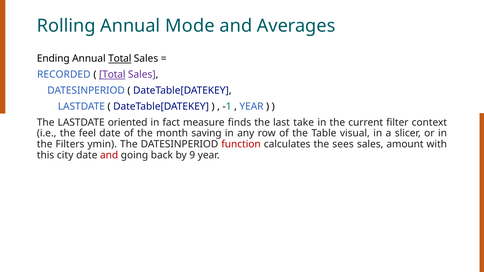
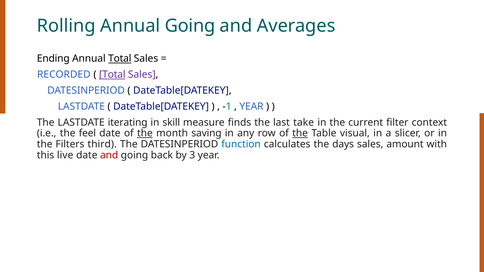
Annual Mode: Mode -> Going (190, 26)
oriented: oriented -> iterating (128, 122)
fact: fact -> skill (171, 122)
the underline: none -> present (145, 133)
the underline: none -> present (300, 133)
ymin: ymin -> third (102, 144)
function colour: red -> blue (241, 144)
sees: sees -> days (343, 144)
city: city -> live (65, 155)
9: 9 -> 3 (192, 155)
